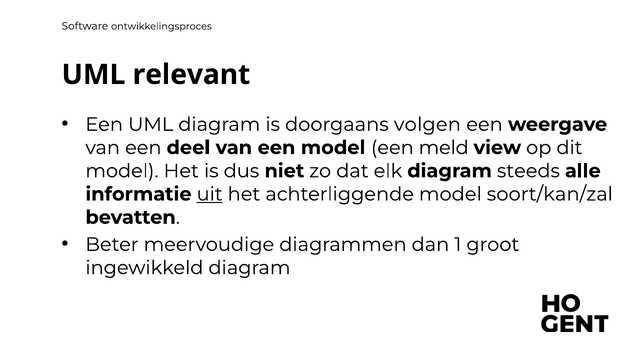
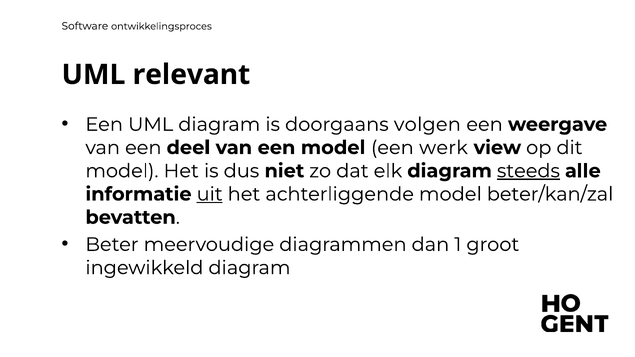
meld: meld -> werk (443, 148)
steeds underline: none -> present (528, 171)
soort/kan/zal: soort/kan/zal -> beter/kan/zal (550, 194)
